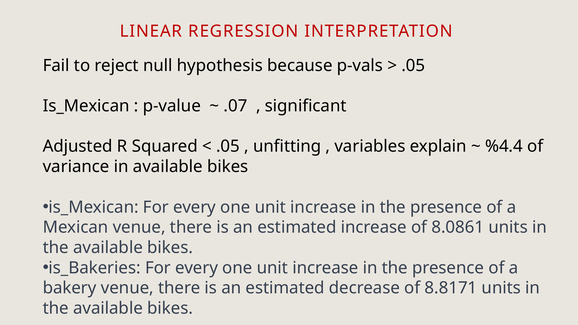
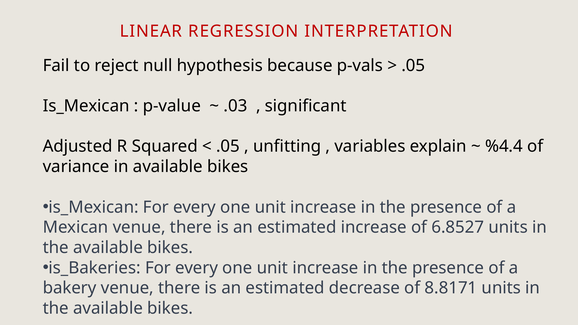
.07: .07 -> .03 (235, 106)
8.0861: 8.0861 -> 6.8527 (458, 227)
